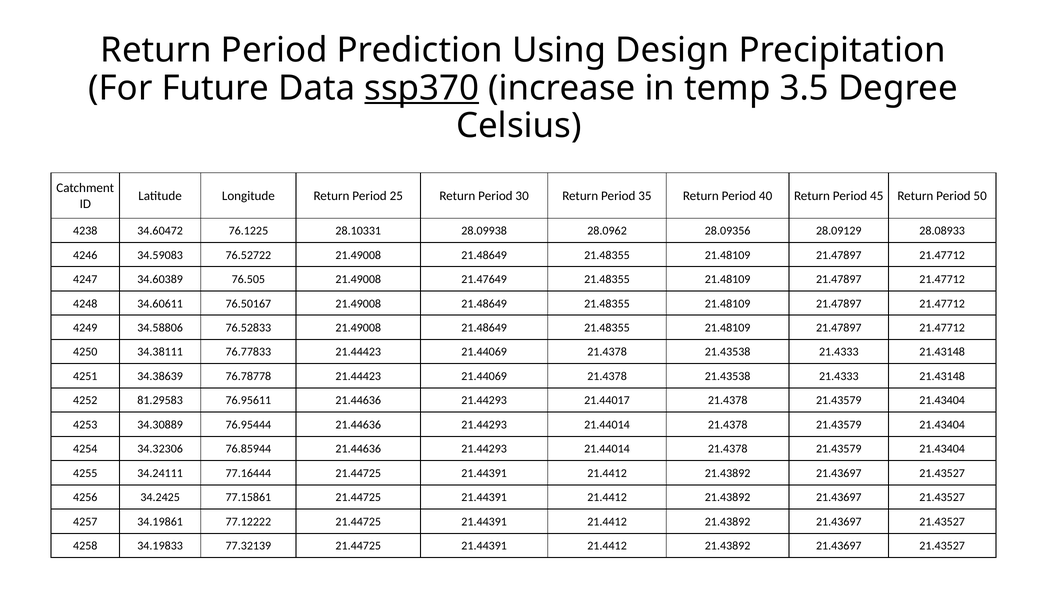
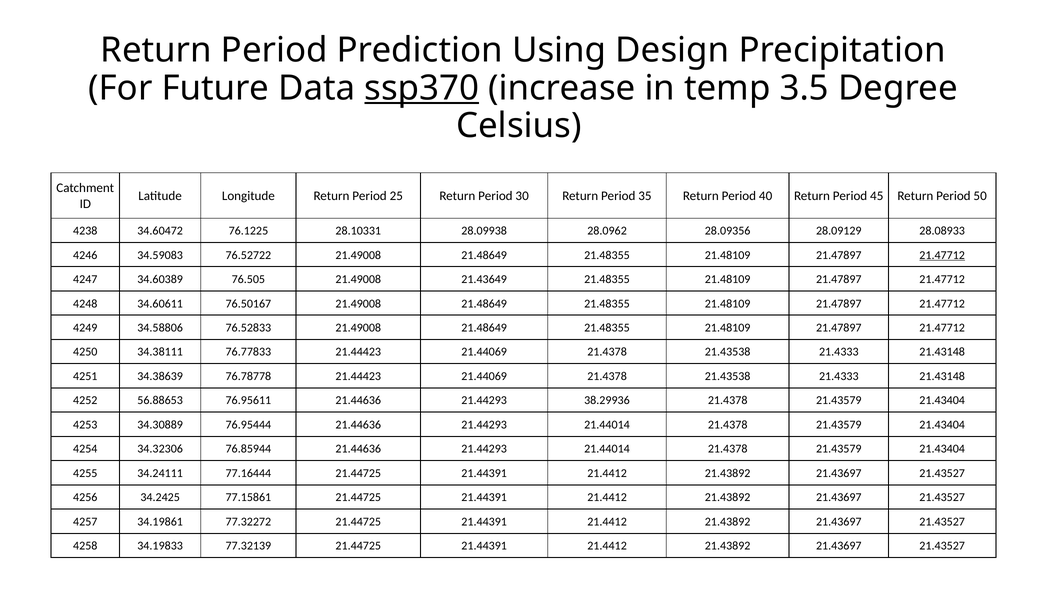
21.47712 underline: none -> present (942, 255)
21.47649: 21.47649 -> 21.43649 (484, 279)
81.29583: 81.29583 -> 56.88653 (160, 400)
21.44017: 21.44017 -> 38.29936 (607, 400)
77.12222: 77.12222 -> 77.32272 (248, 522)
